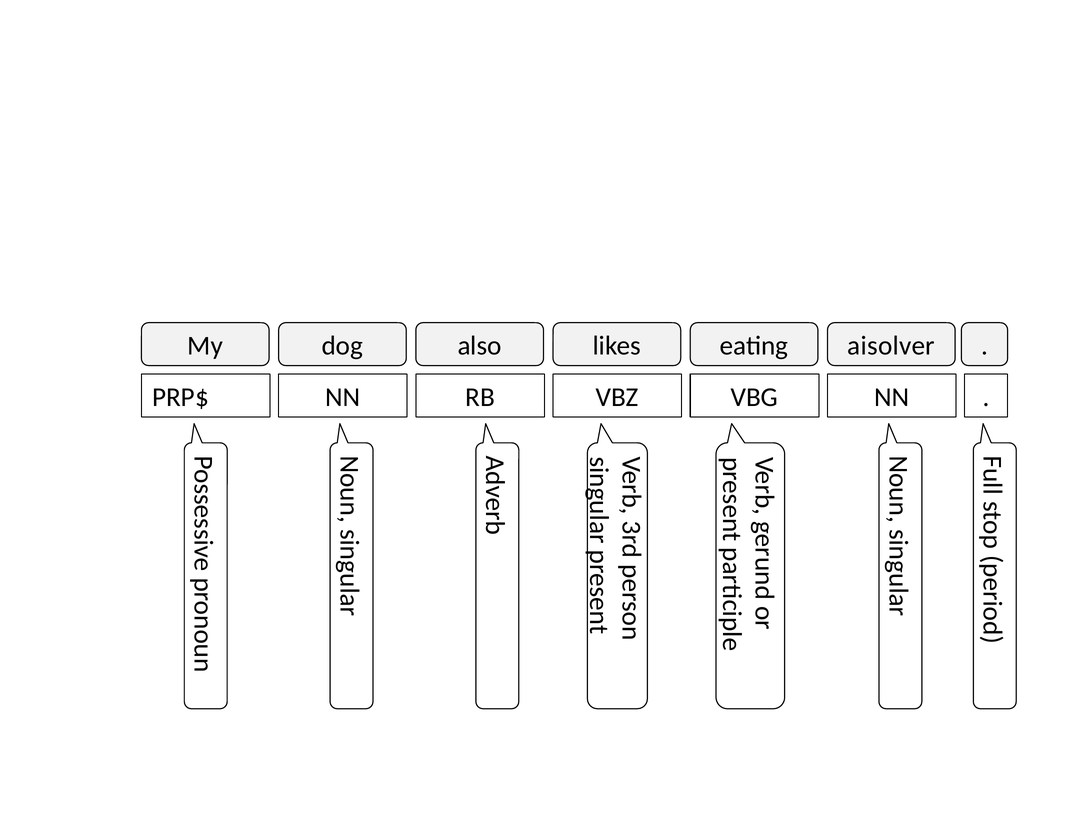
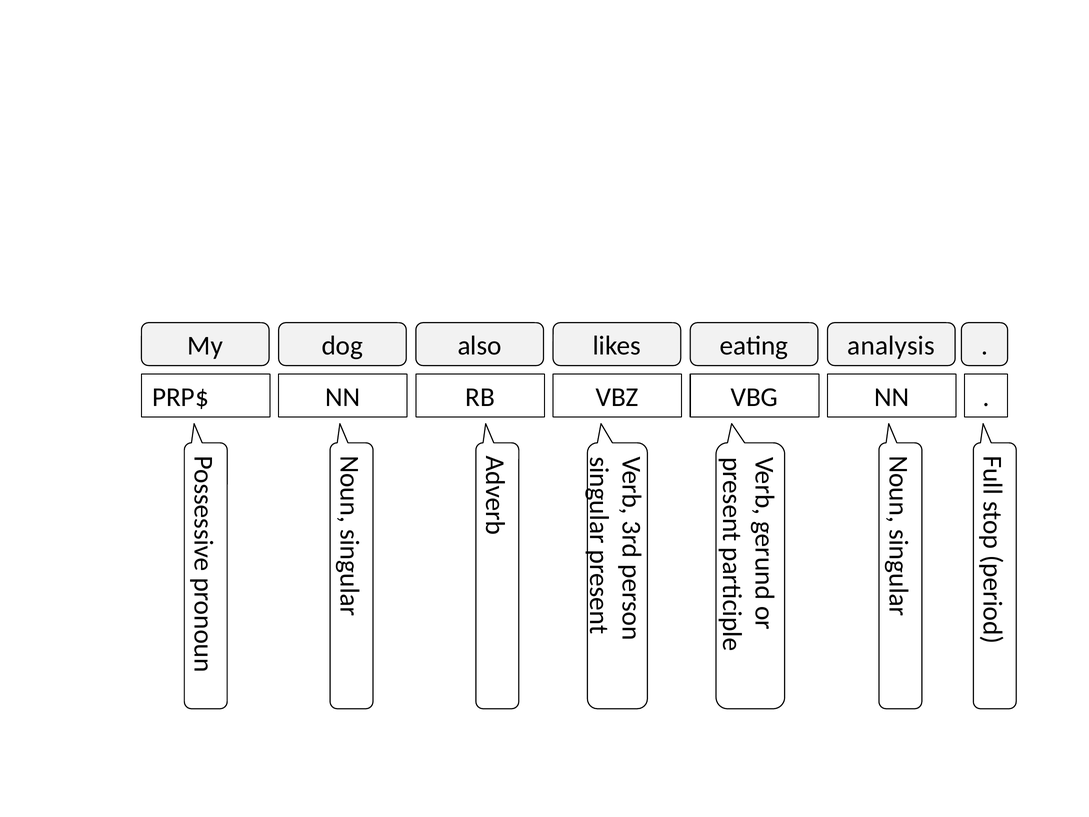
aisolver: aisolver -> analysis (891, 346)
